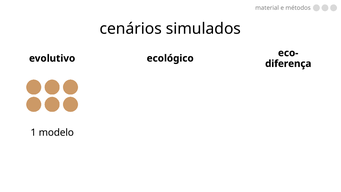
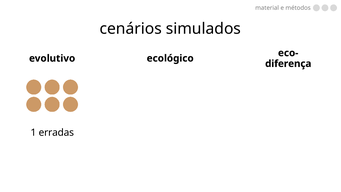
modelo: modelo -> erradas (56, 133)
